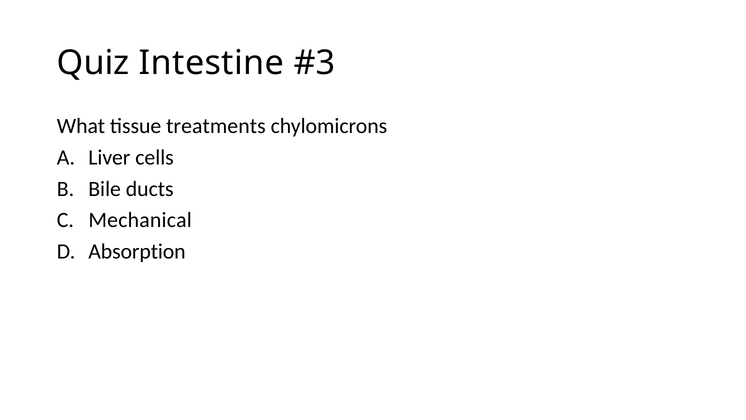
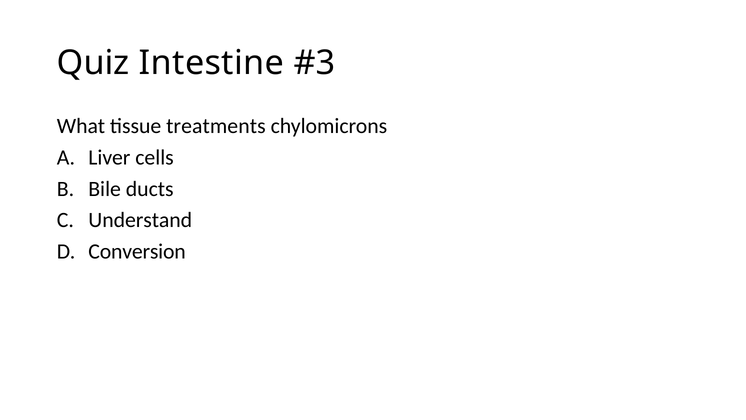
Mechanical: Mechanical -> Understand (140, 220)
Absorption: Absorption -> Conversion (137, 251)
